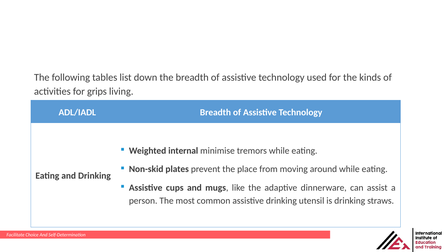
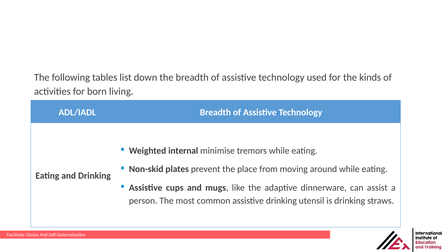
grips: grips -> born (97, 91)
